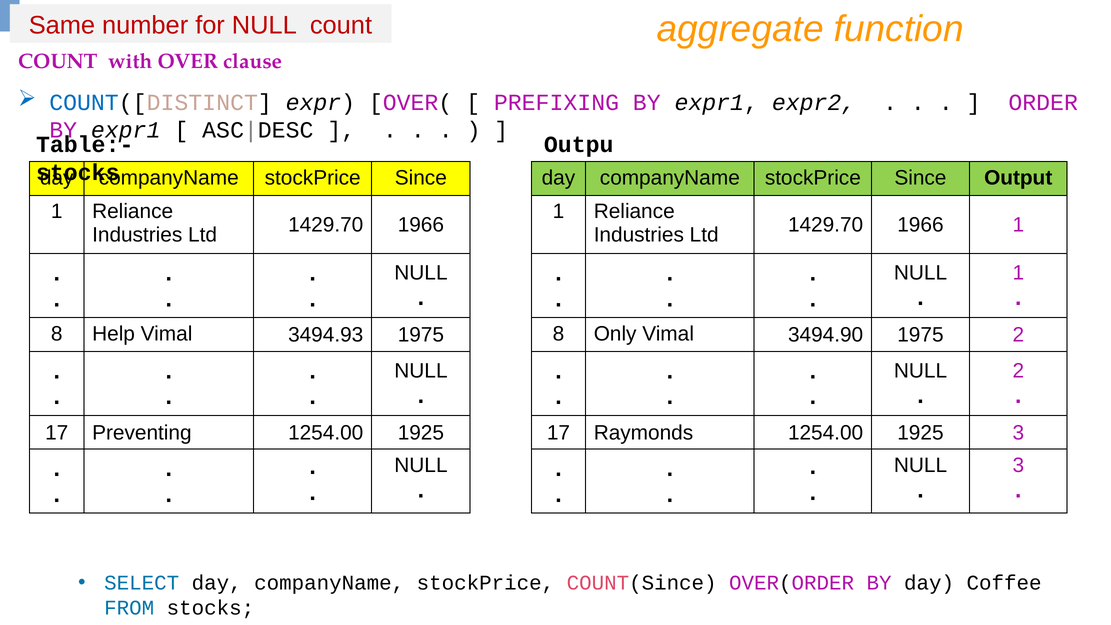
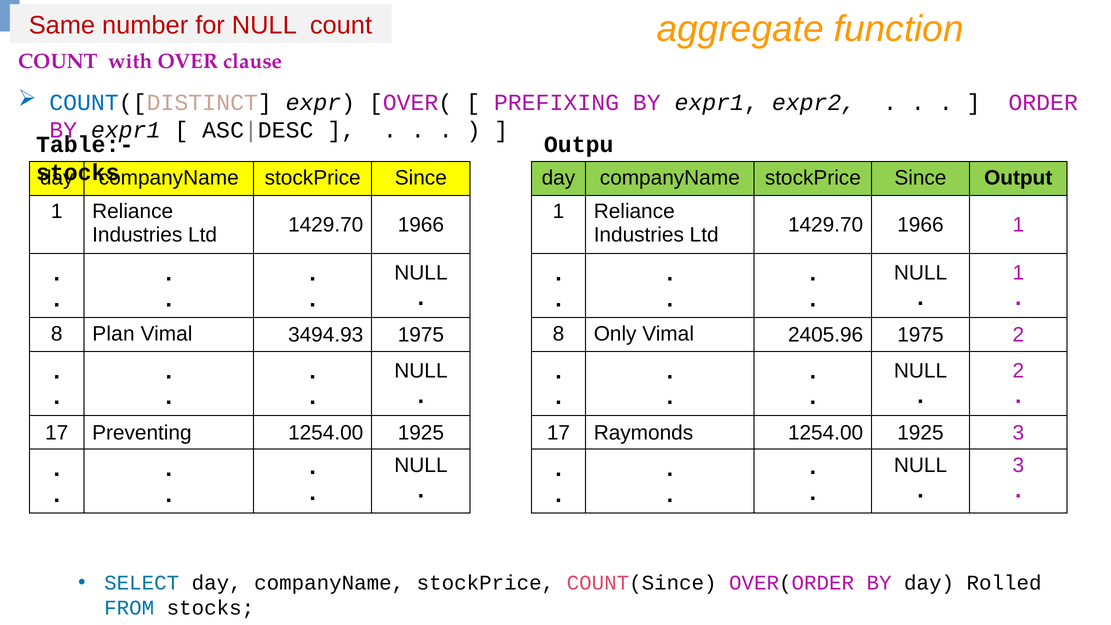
Help: Help -> Plan (113, 334)
3494.90: 3494.90 -> 2405.96 (826, 335)
Coffee: Coffee -> Rolled (1004, 583)
